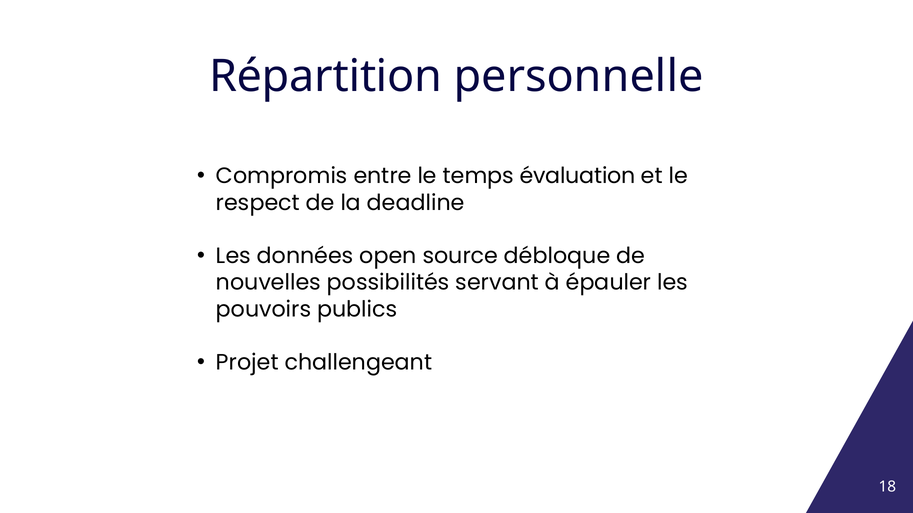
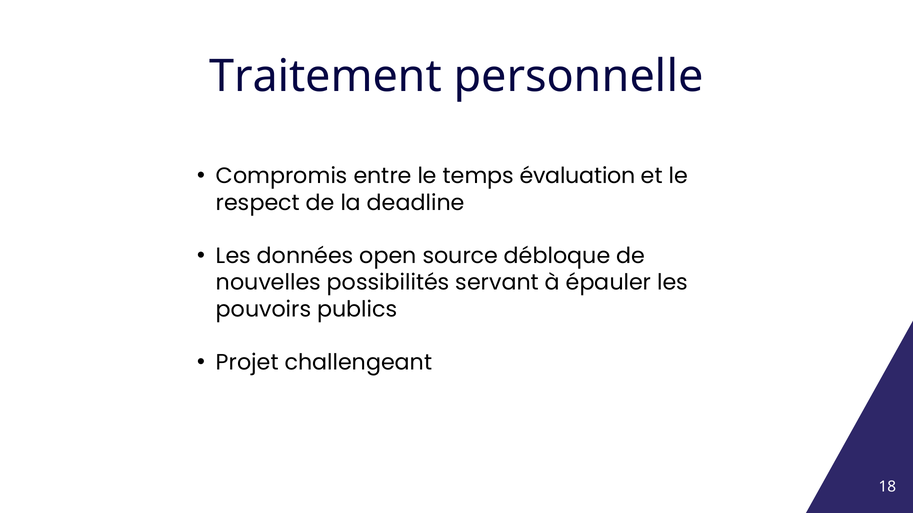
Répartition: Répartition -> Traitement (326, 77)
